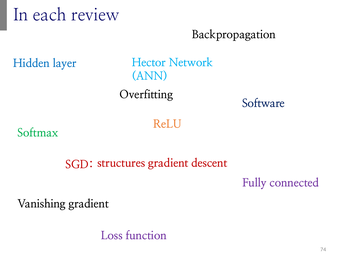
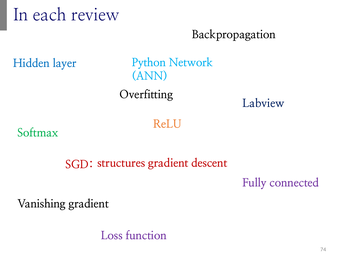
Hector: Hector -> Python (149, 63)
Software: Software -> Labview (263, 103)
